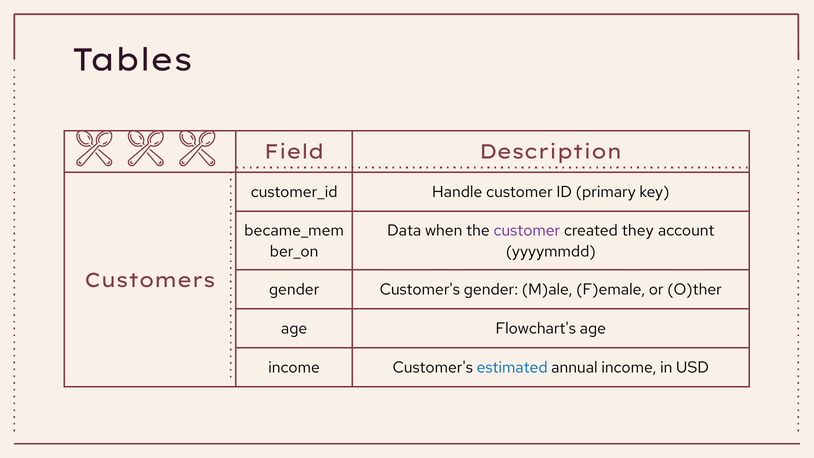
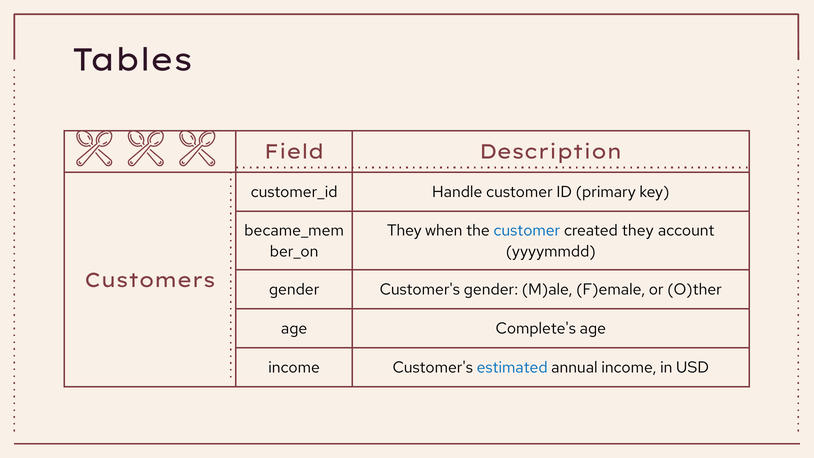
Data: Data -> They (404, 230)
customer colour: purple -> blue (527, 230)
Flowchart's: Flowchart's -> Complete's (536, 329)
